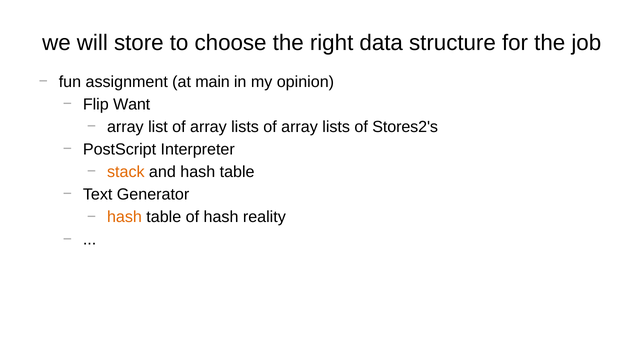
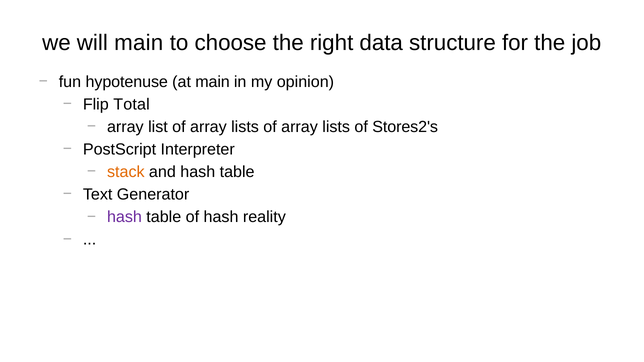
will store: store -> main (139, 43)
assignment: assignment -> hypotenuse (127, 82)
Want: Want -> Total (131, 104)
hash colour: orange -> purple (124, 217)
